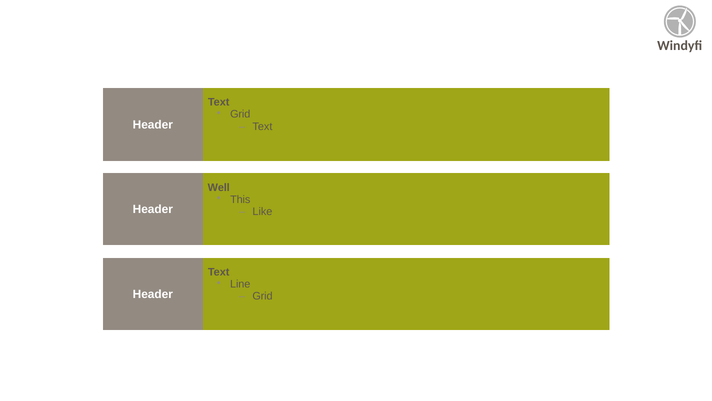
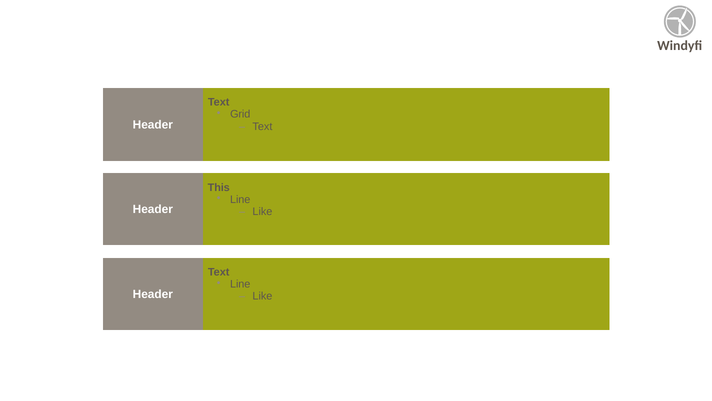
Well: Well -> This (219, 187)
This: This -> Line (240, 199)
Grid: Grid -> Like (262, 296)
